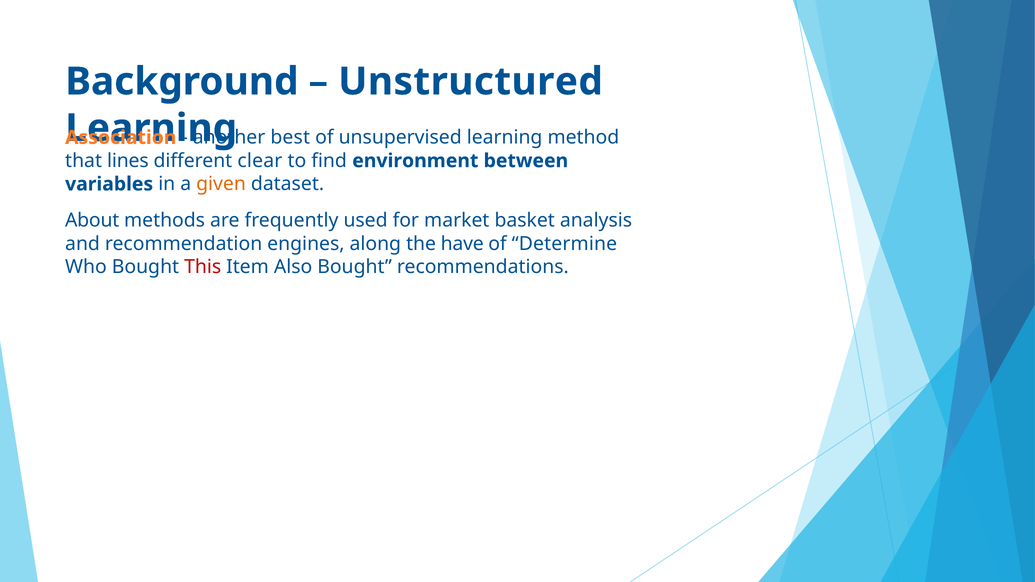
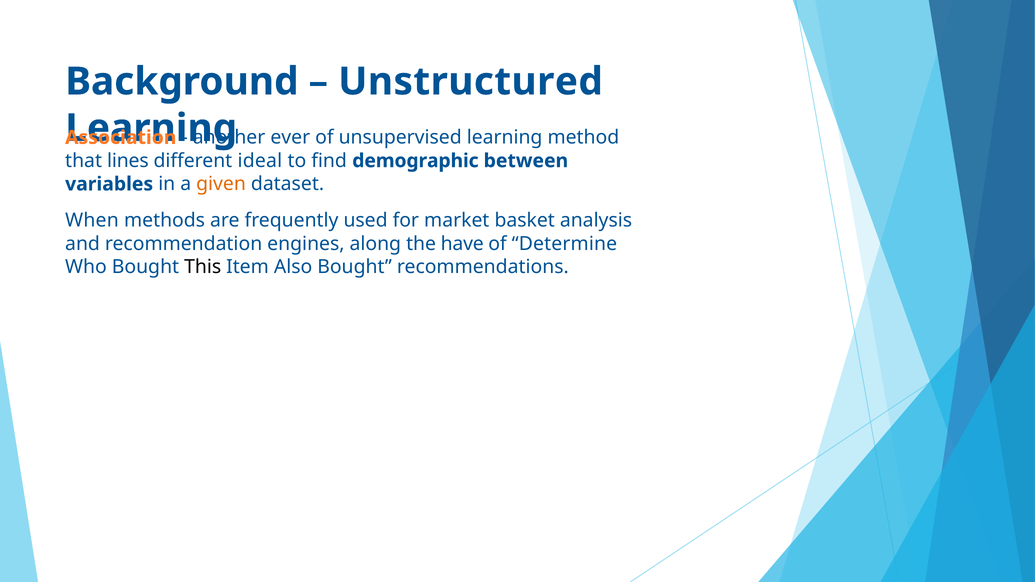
best: best -> ever (290, 138)
clear: clear -> ideal (260, 161)
environment: environment -> demographic (415, 161)
About: About -> When (92, 220)
This colour: red -> black (203, 267)
